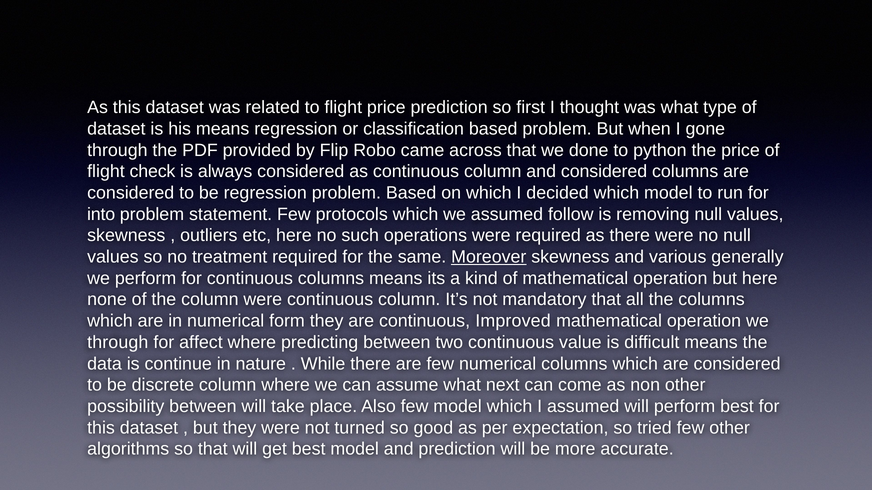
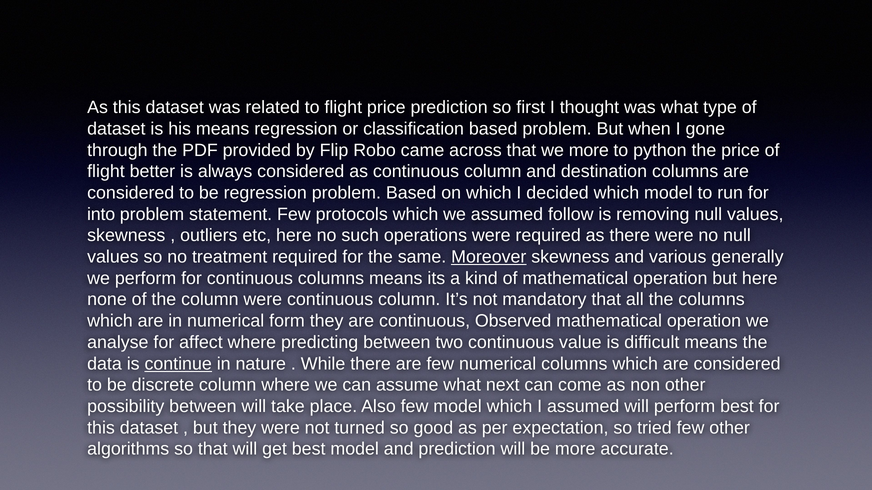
we done: done -> more (589, 150)
check: check -> better (152, 172)
and considered: considered -> destination (604, 172)
Improved: Improved -> Observed (513, 321)
through: through -> analyse (118, 343)
continue underline: none -> present (178, 364)
